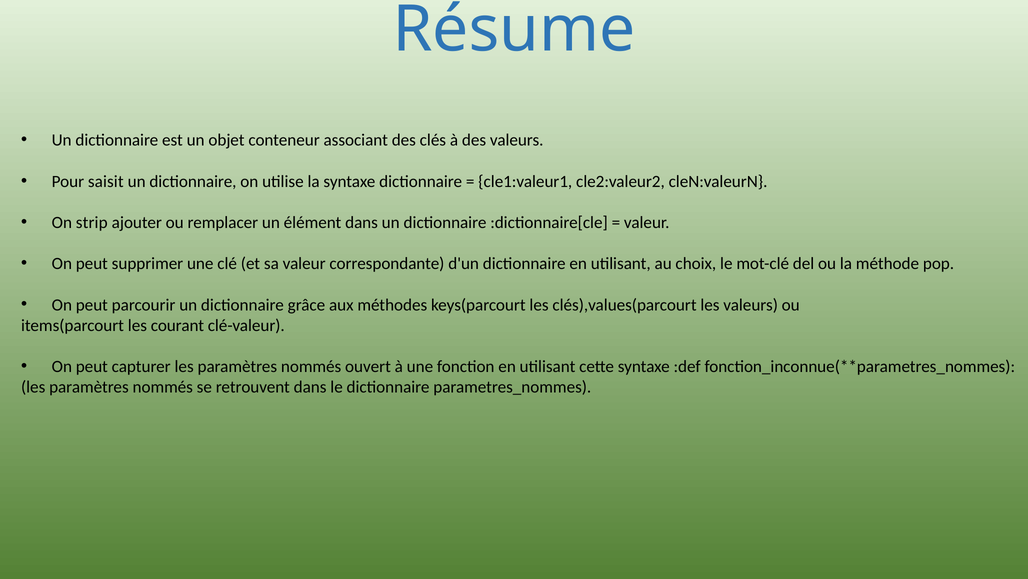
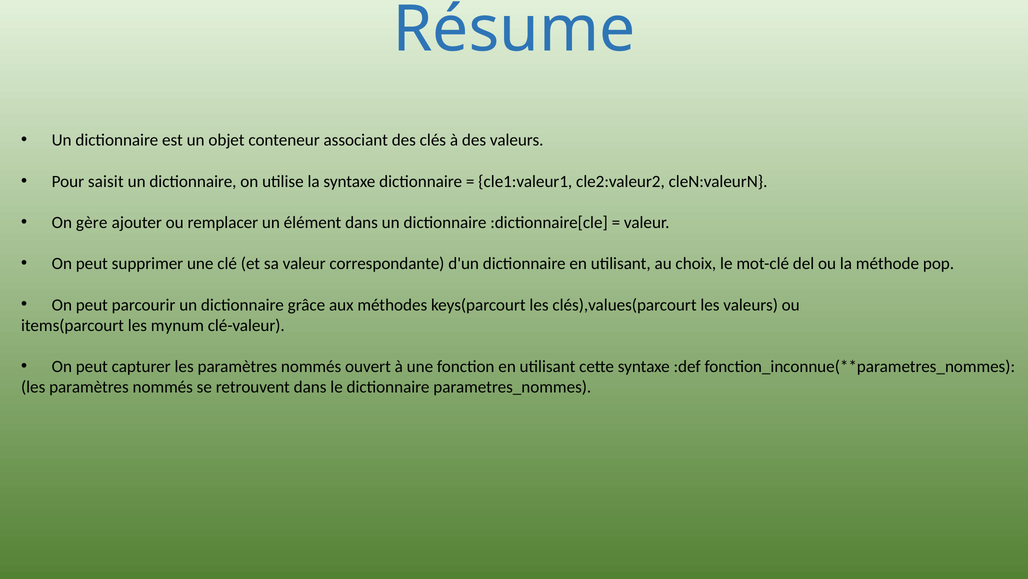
strip: strip -> gère (92, 222)
courant: courant -> mynum (177, 325)
